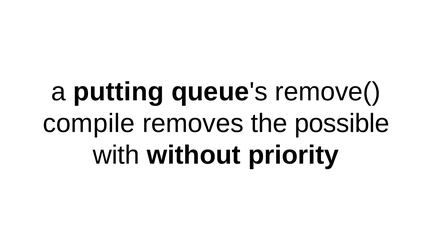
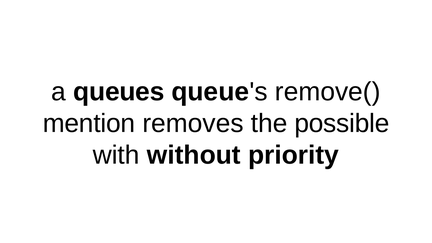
putting: putting -> queues (119, 92)
compile: compile -> mention (89, 123)
